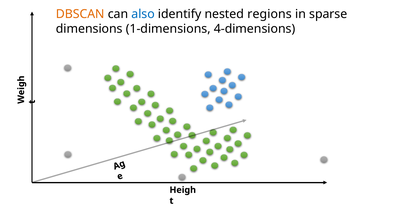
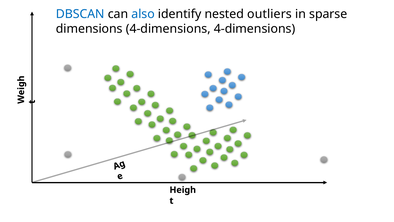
DBSCAN colour: orange -> blue (80, 14)
regions: regions -> outliers (270, 14)
dimensions 1-dimensions: 1-dimensions -> 4-dimensions (168, 29)
